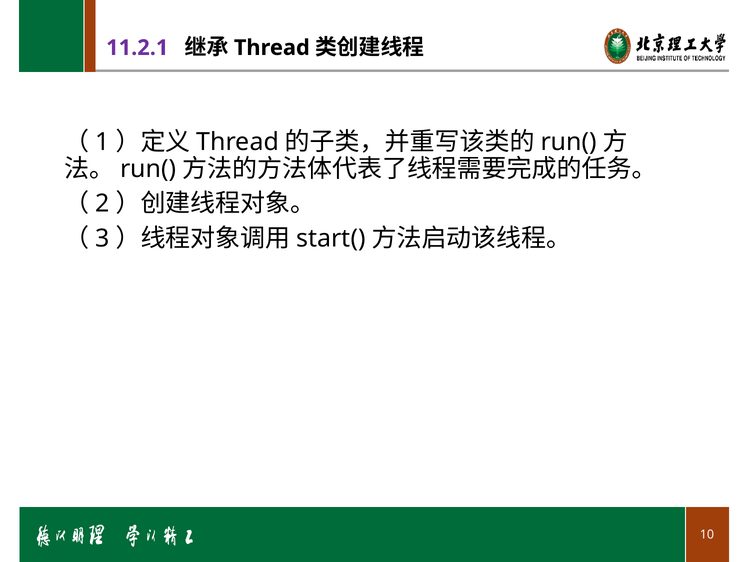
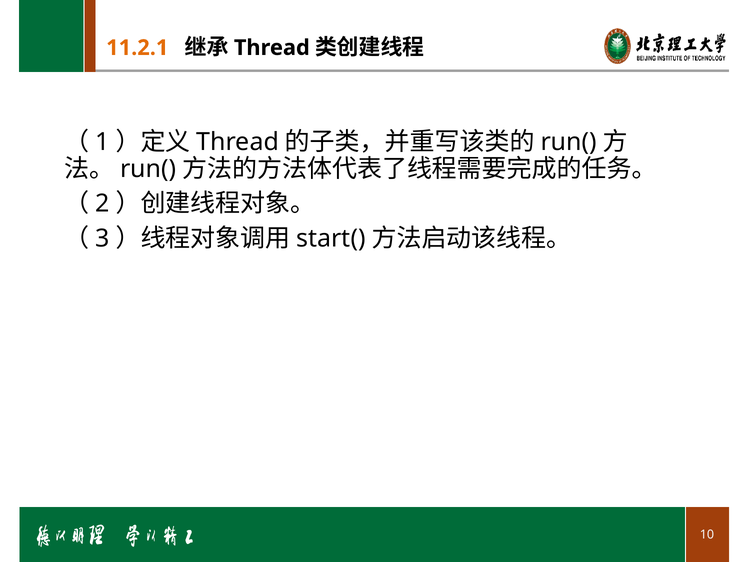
11.2.1 colour: purple -> orange (137, 48)
